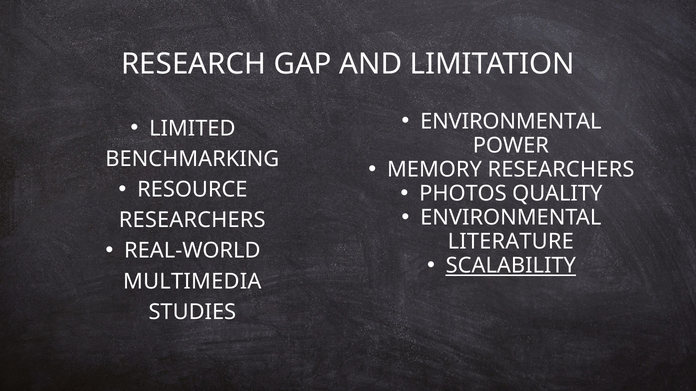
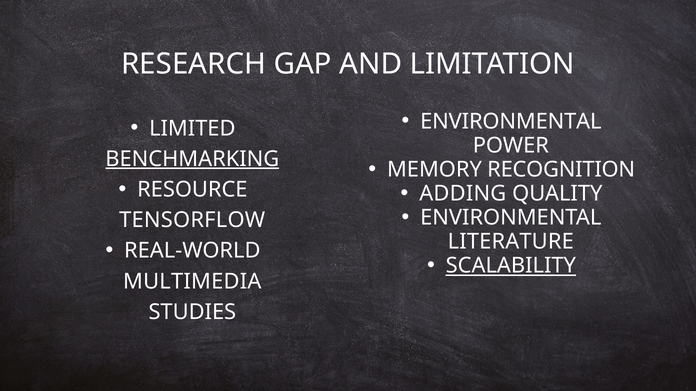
BENCHMARKING underline: none -> present (192, 159)
MEMORY RESEARCHERS: RESEARCHERS -> RECOGNITION (561, 170)
PHOTOS: PHOTOS -> ADDING (463, 194)
RESEARCHERS: RESEARCHERS -> TENSORFLOW (192, 220)
